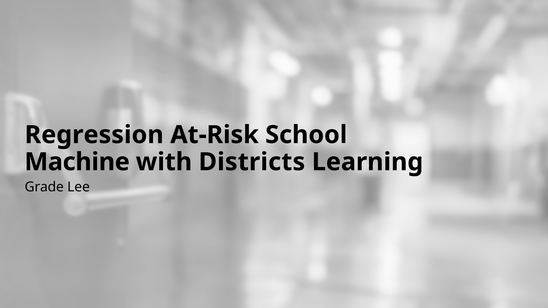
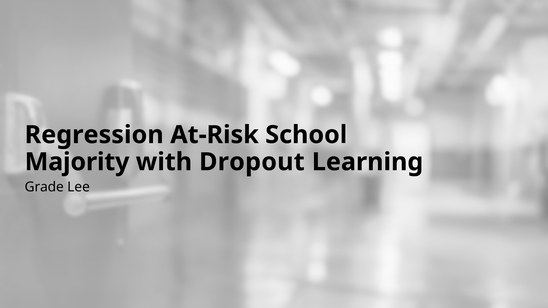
Machine: Machine -> Majority (77, 162)
Districts: Districts -> Dropout (252, 162)
